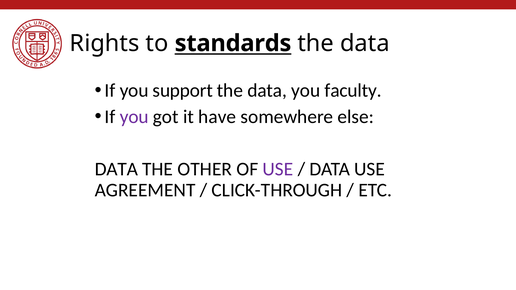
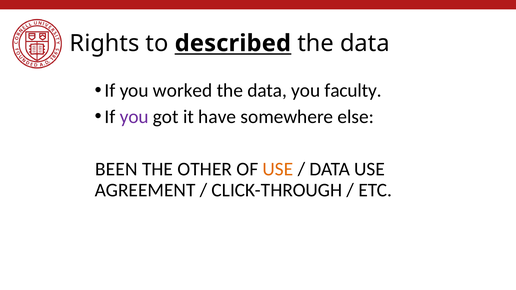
standards: standards -> described (233, 43)
support: support -> worked (183, 90)
DATA: DATA -> BEEN (116, 169)
USE colour: purple -> orange (278, 169)
